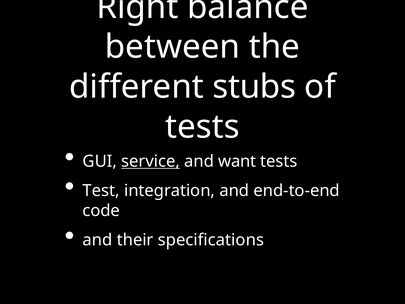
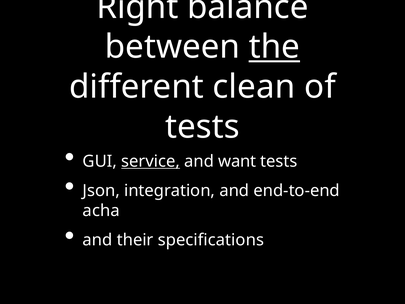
the underline: none -> present (274, 47)
stubs: stubs -> clean (254, 87)
Test: Test -> Json (101, 190)
code: code -> acha (101, 210)
